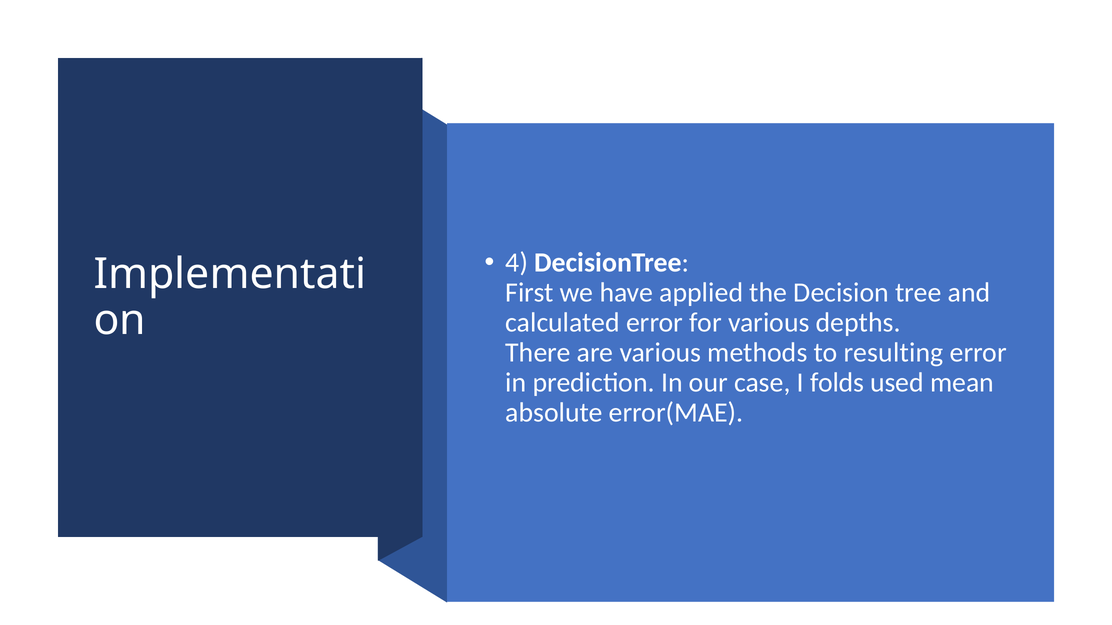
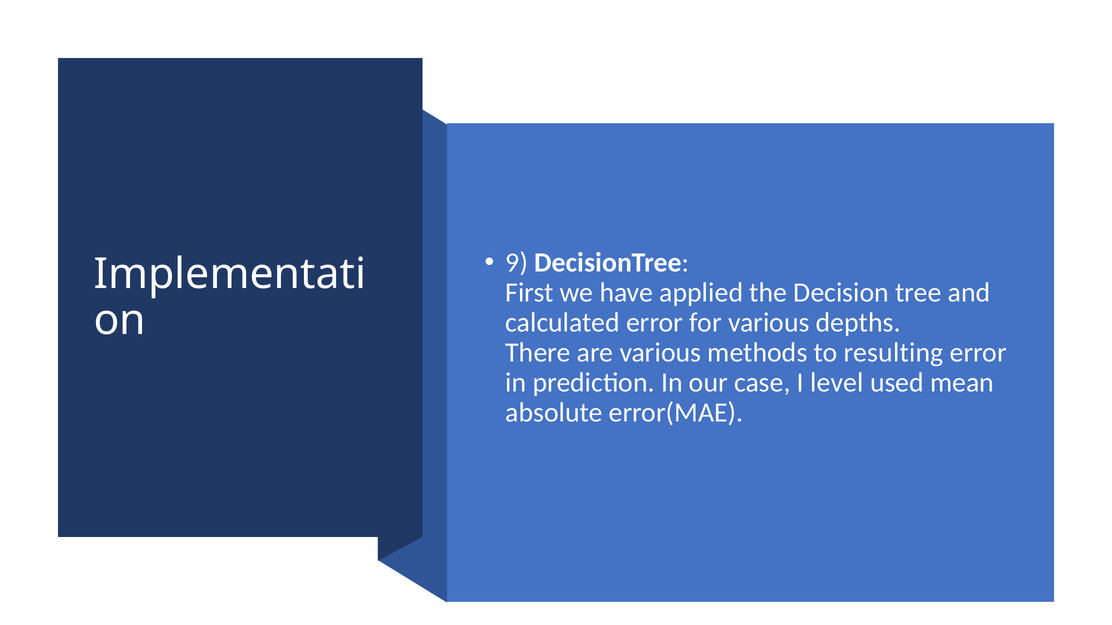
4: 4 -> 9 (517, 263)
folds: folds -> level (837, 383)
